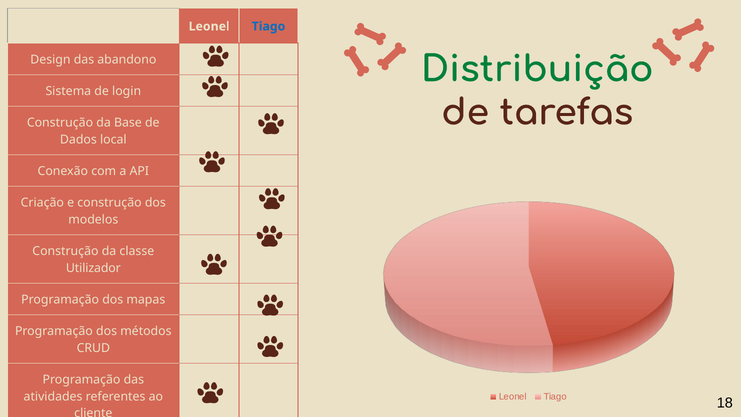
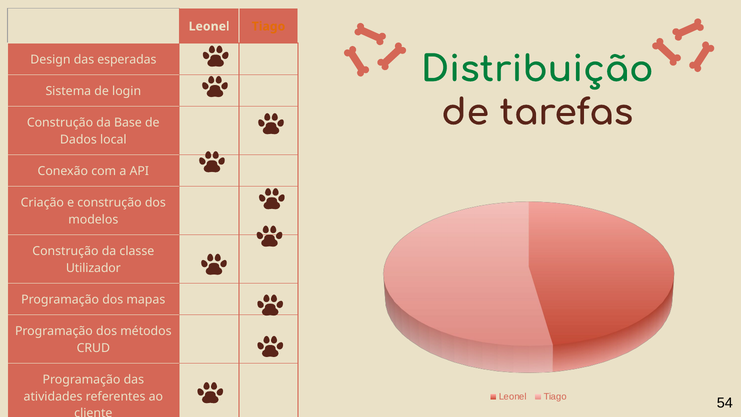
Tiago colour: blue -> orange (268, 26)
abandono: abandono -> esperadas (127, 60)
18: 18 -> 54 (725, 403)
